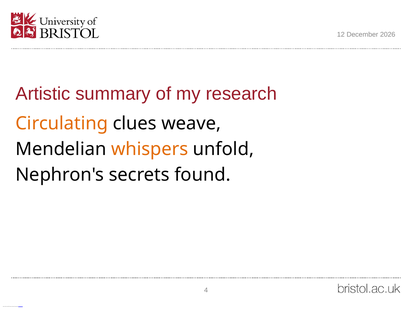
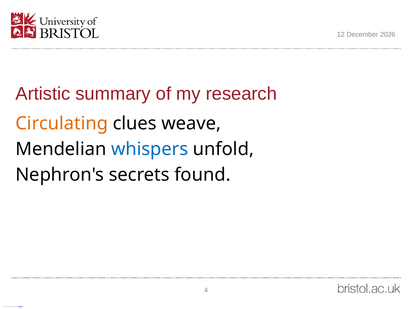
whispers colour: orange -> blue (150, 149)
